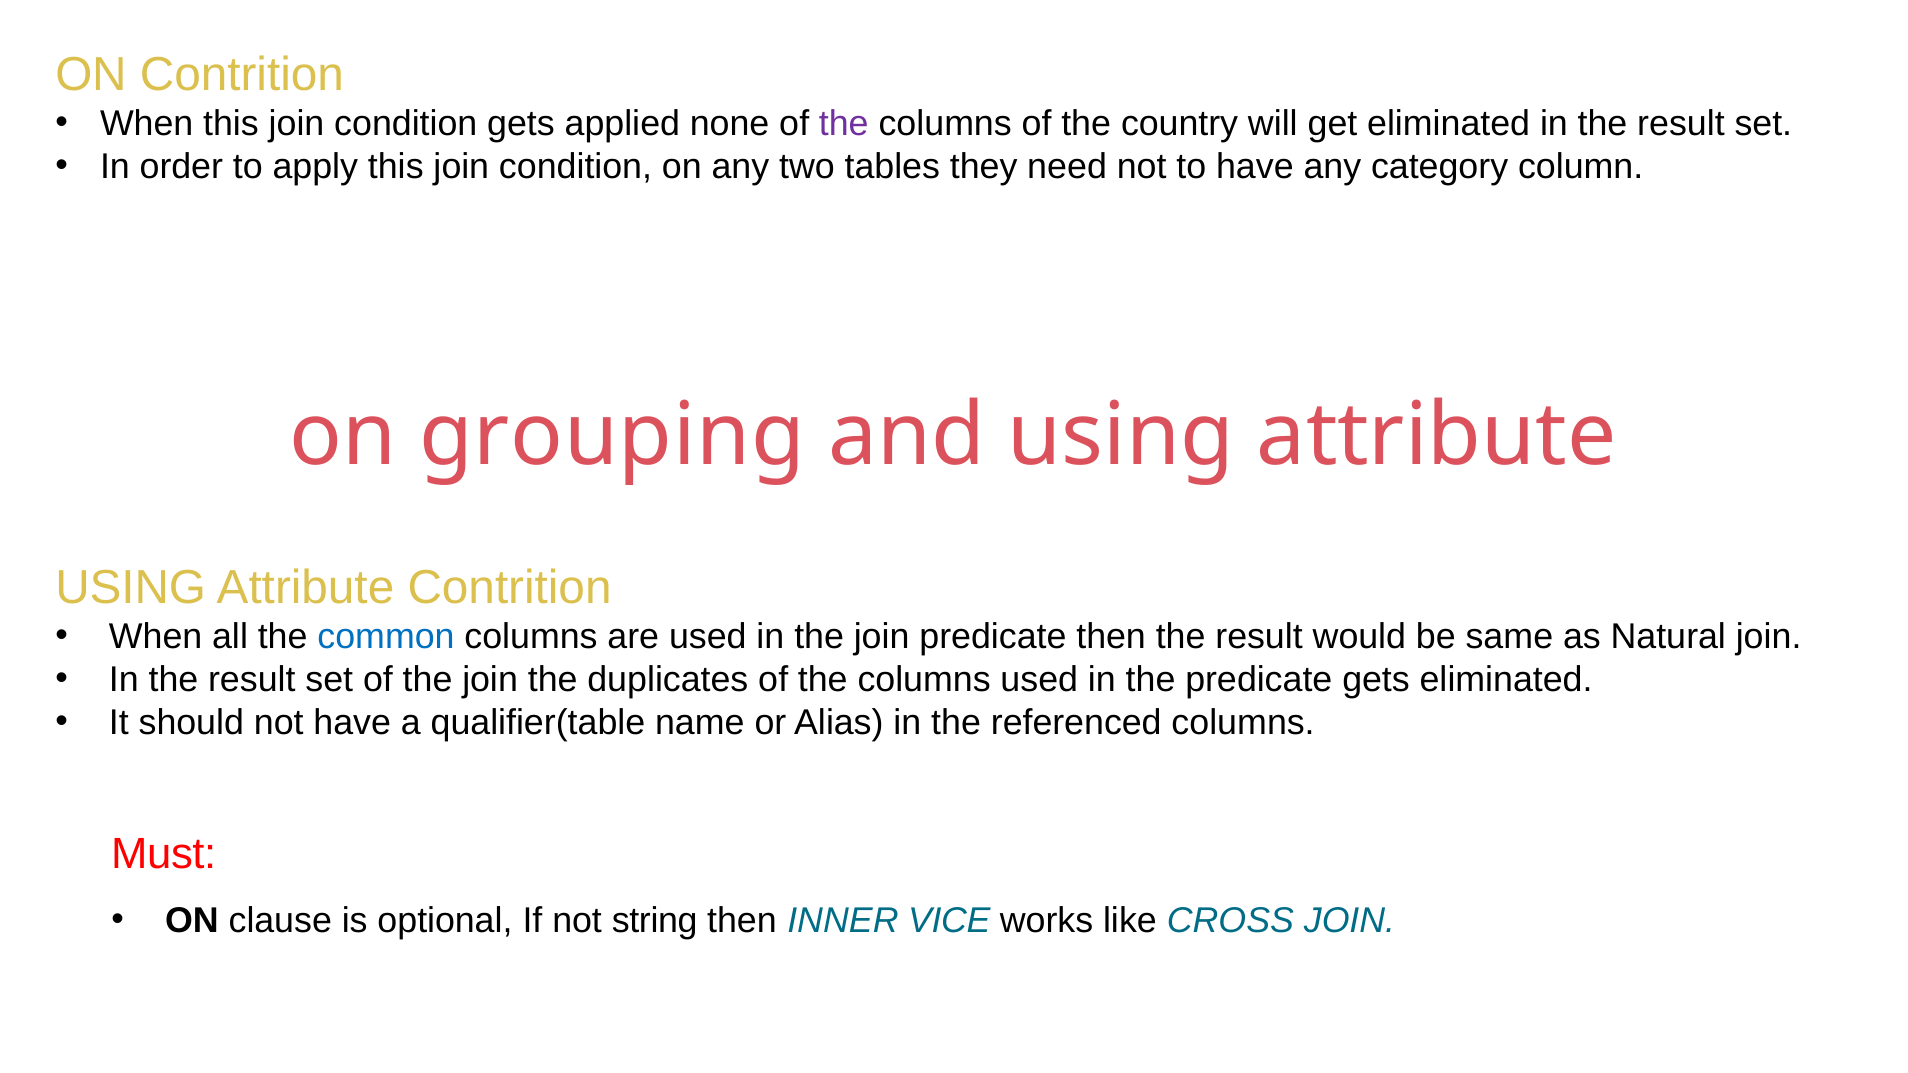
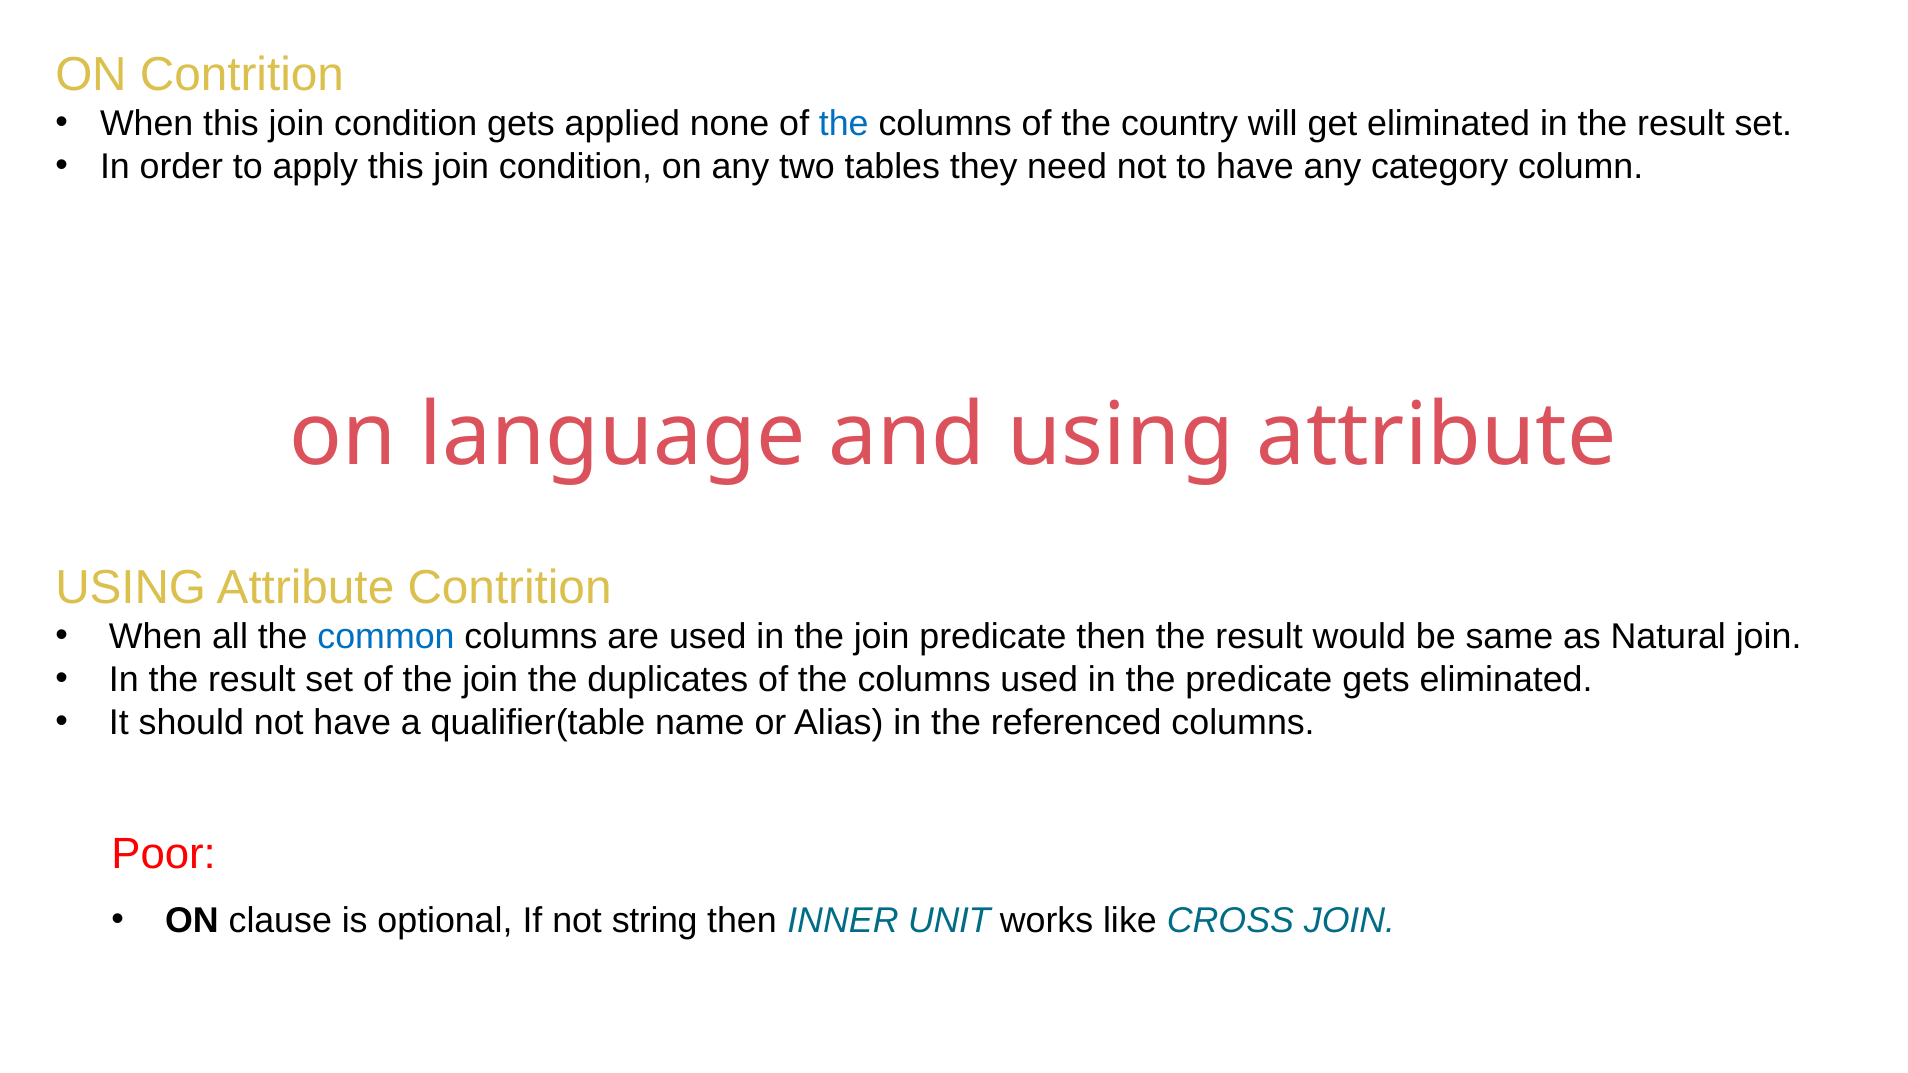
the colour: purple -> blue (844, 124)
grouping: grouping -> language (613, 435)
Must: Must -> Poor (164, 855)
VICE: VICE -> UNIT (949, 921)
